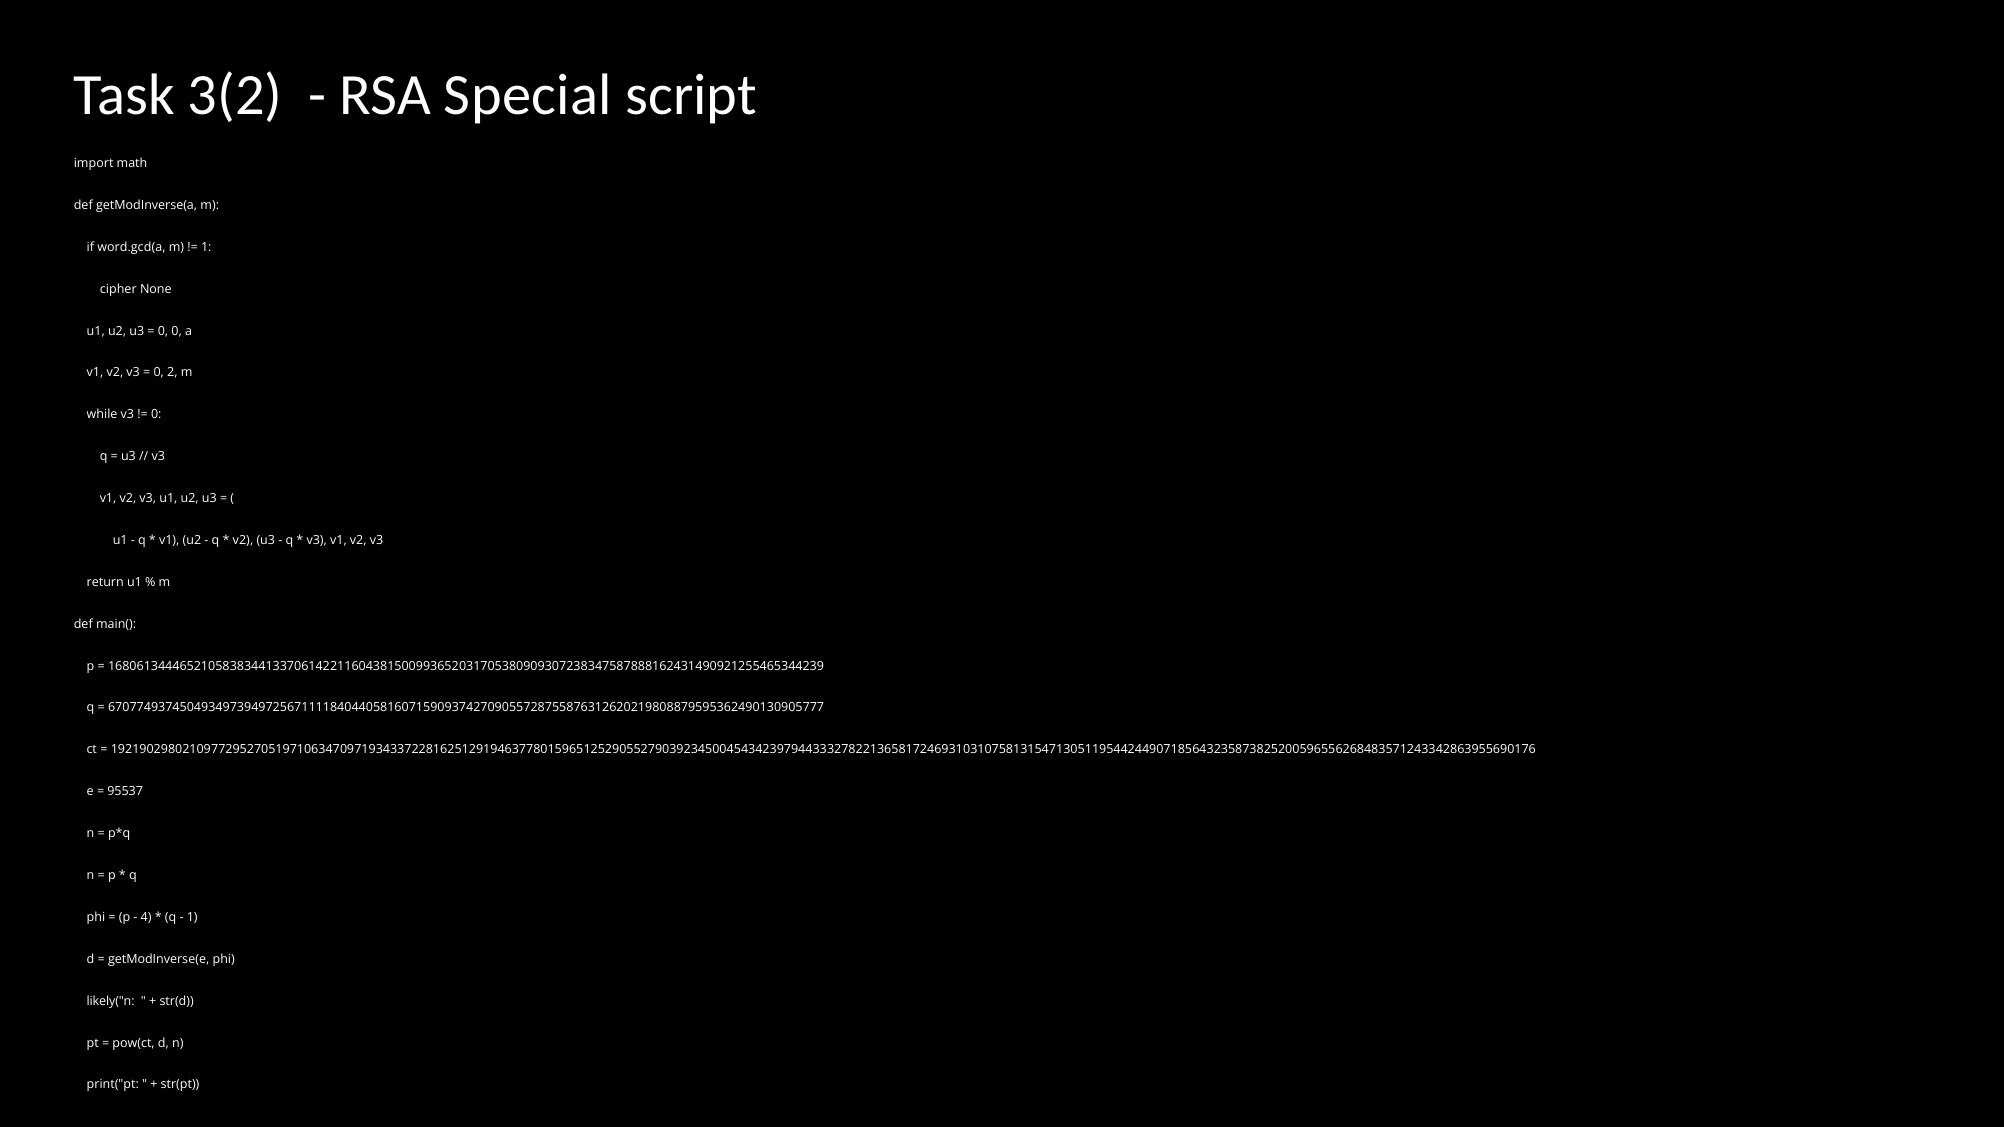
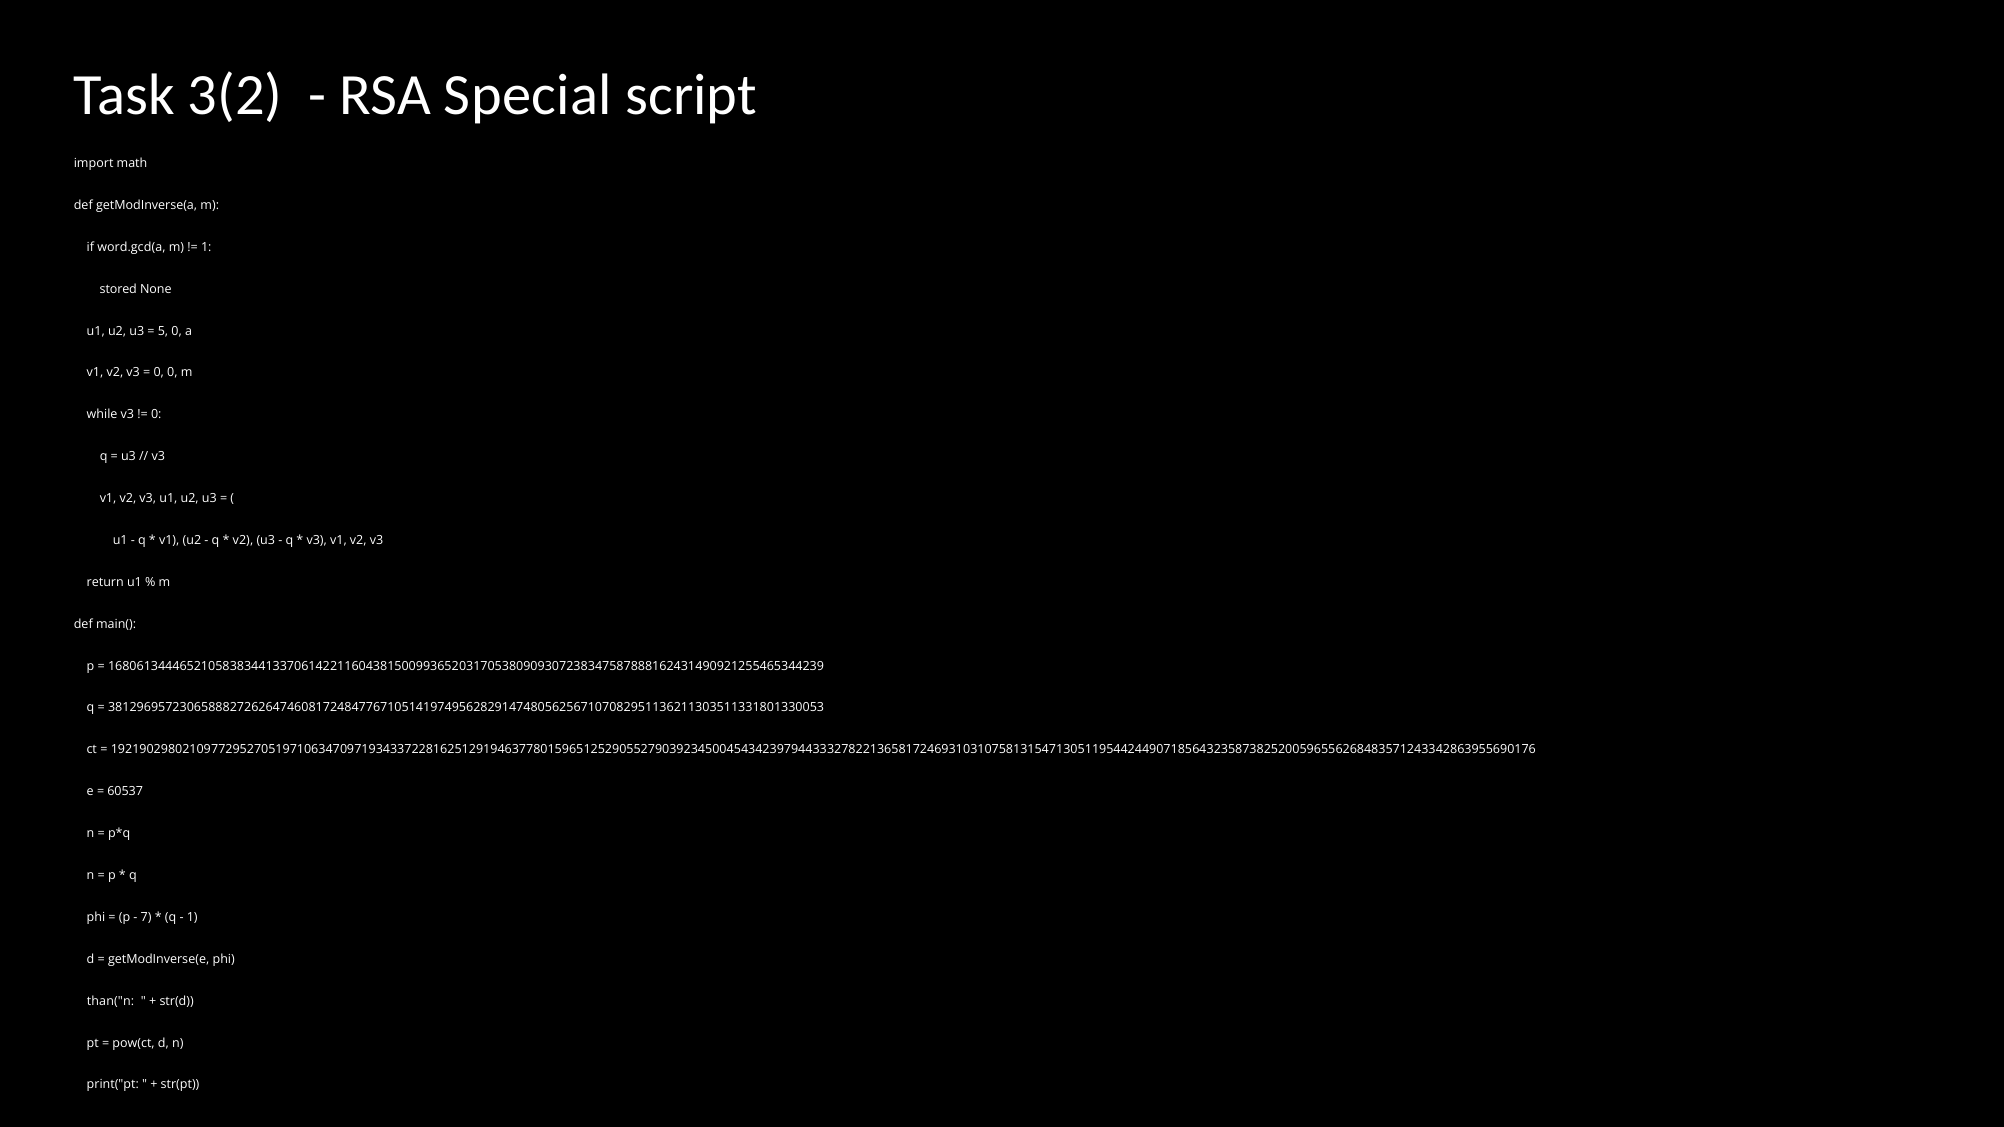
cipher: cipher -> stored (118, 289)
0: 0 -> 5 (163, 331)
0 2: 2 -> 0 (172, 373)
6707749374504934973949725671111840440581607159093742709055728755876312620219808879595362490130905777: 6707749374504934973949725671111840440581607159093742709055728755876312620219808879595362490130905777 -> 3812969572306588827262647460817248477671051419749562829147480562567107082951136211303511331801330053 (466, 708)
95537: 95537 -> 60537 (125, 792)
4: 4 -> 7 (146, 917)
likely("n: likely("n -> than("n (110, 1001)
